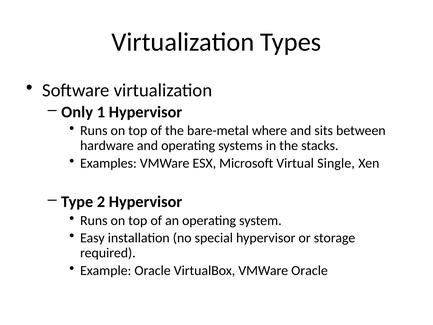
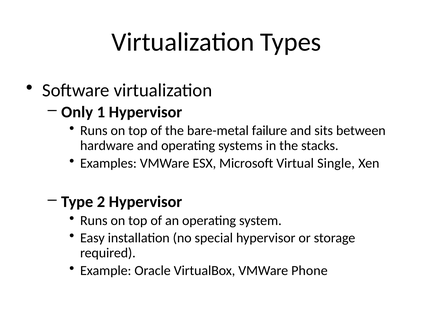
where: where -> failure (270, 131)
VMWare Oracle: Oracle -> Phone (309, 270)
